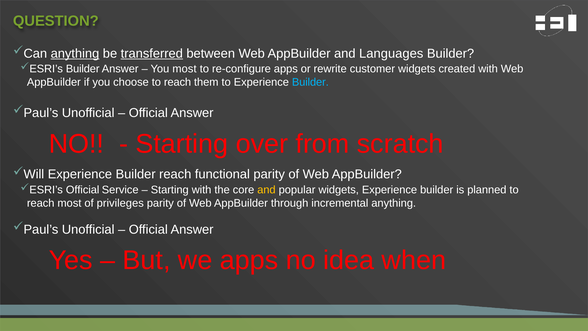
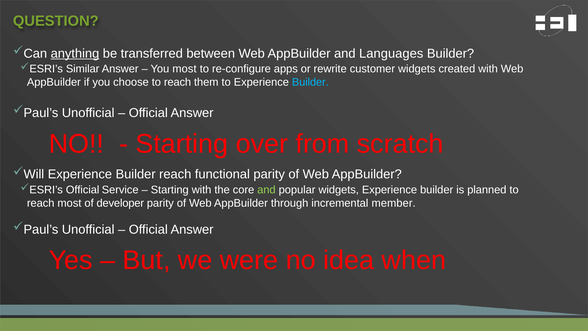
transferred underline: present -> none (152, 53)
Builder: Builder -> Similar (83, 69)
and colour: yellow -> light green (266, 190)
privileges: privileges -> developer (120, 203)
incremental anything: anything -> member (394, 203)
we apps: apps -> were (249, 260)
